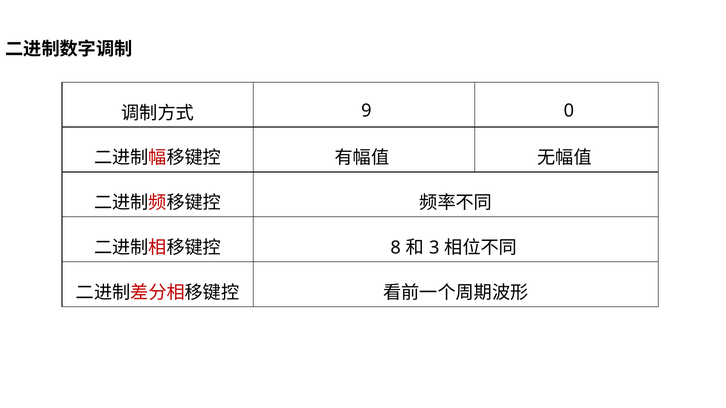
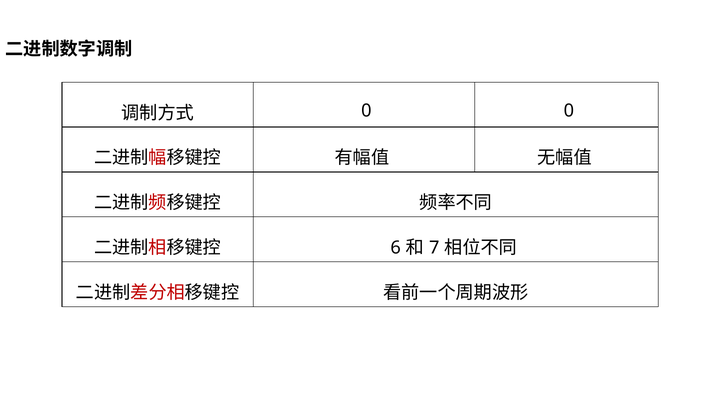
9: 9 -> 0 (366, 111)
8: 8 -> 6 (396, 248)
3: 3 -> 7 (434, 248)
